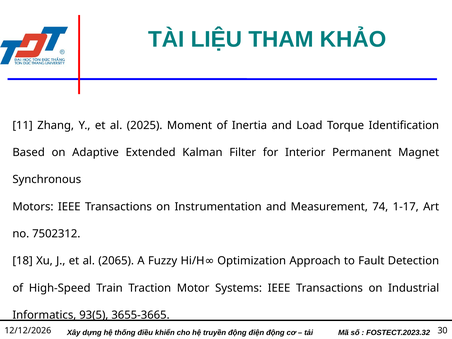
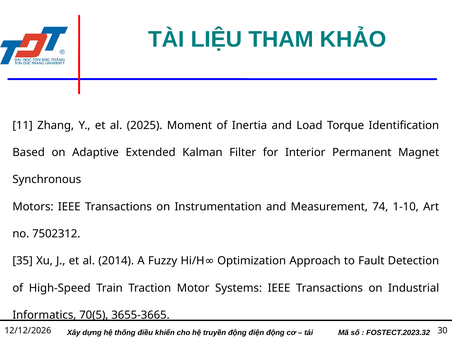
1-17: 1-17 -> 1-10 (406, 207)
18: 18 -> 35 (23, 261)
2065: 2065 -> 2014 (116, 261)
93(5: 93(5 -> 70(5 (94, 315)
